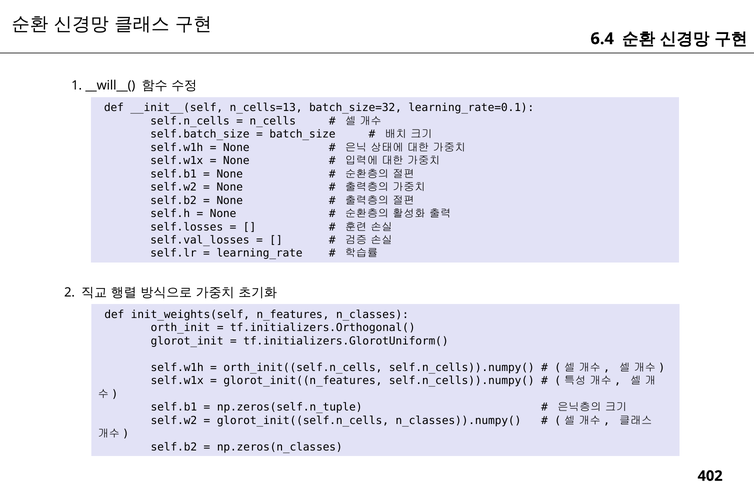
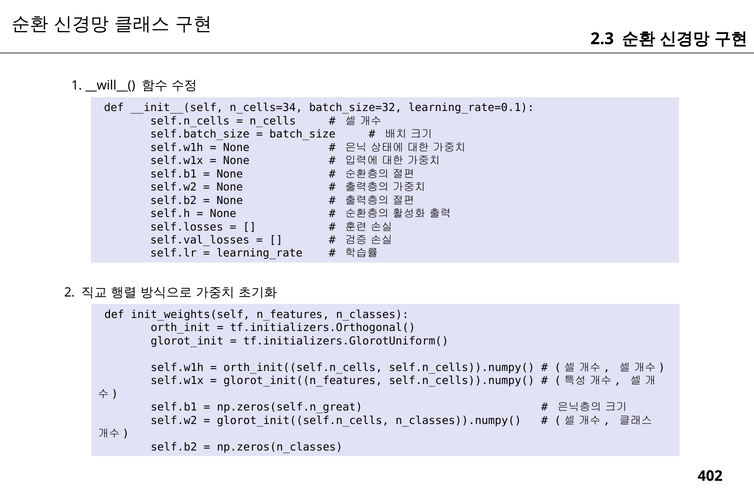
6.4: 6.4 -> 2.3 (602, 39)
n_cells=13: n_cells=13 -> n_cells=34 (266, 108)
np.zeros(self.n_tuple: np.zeros(self.n_tuple -> np.zeros(self.n_great (290, 407)
